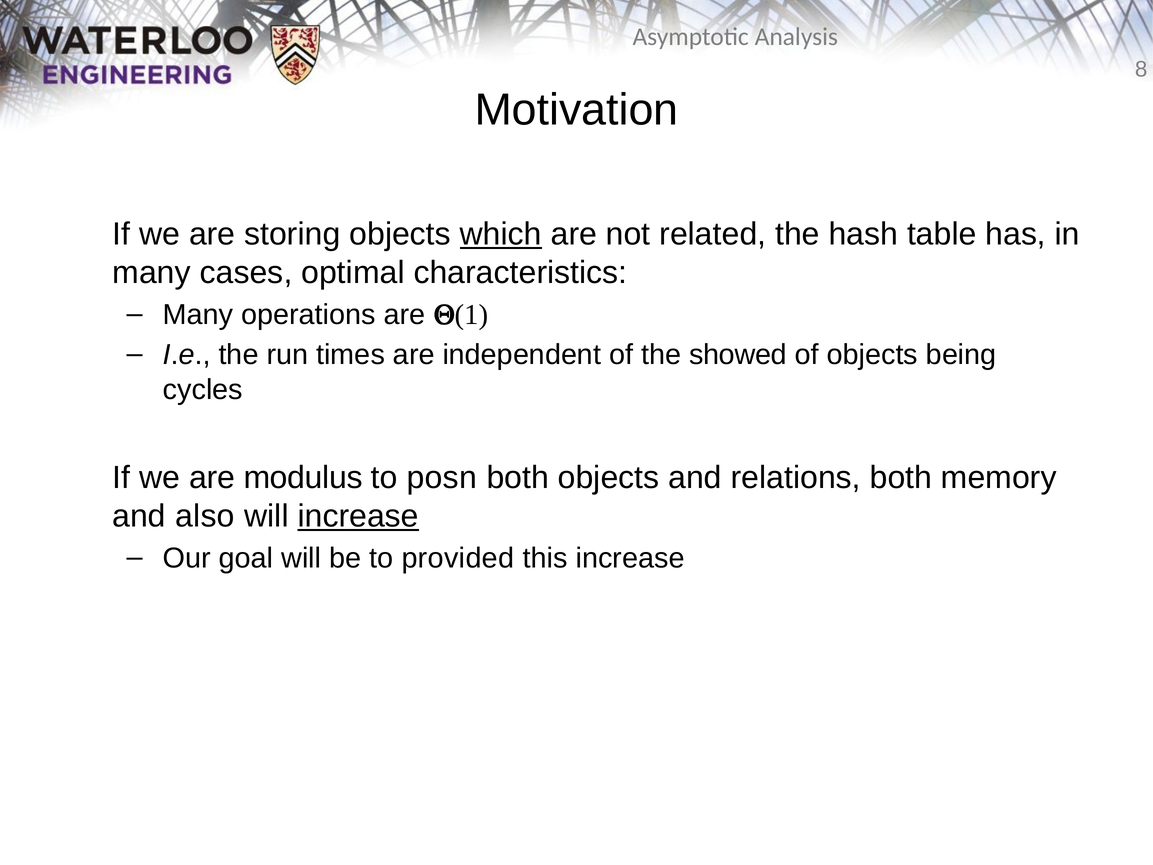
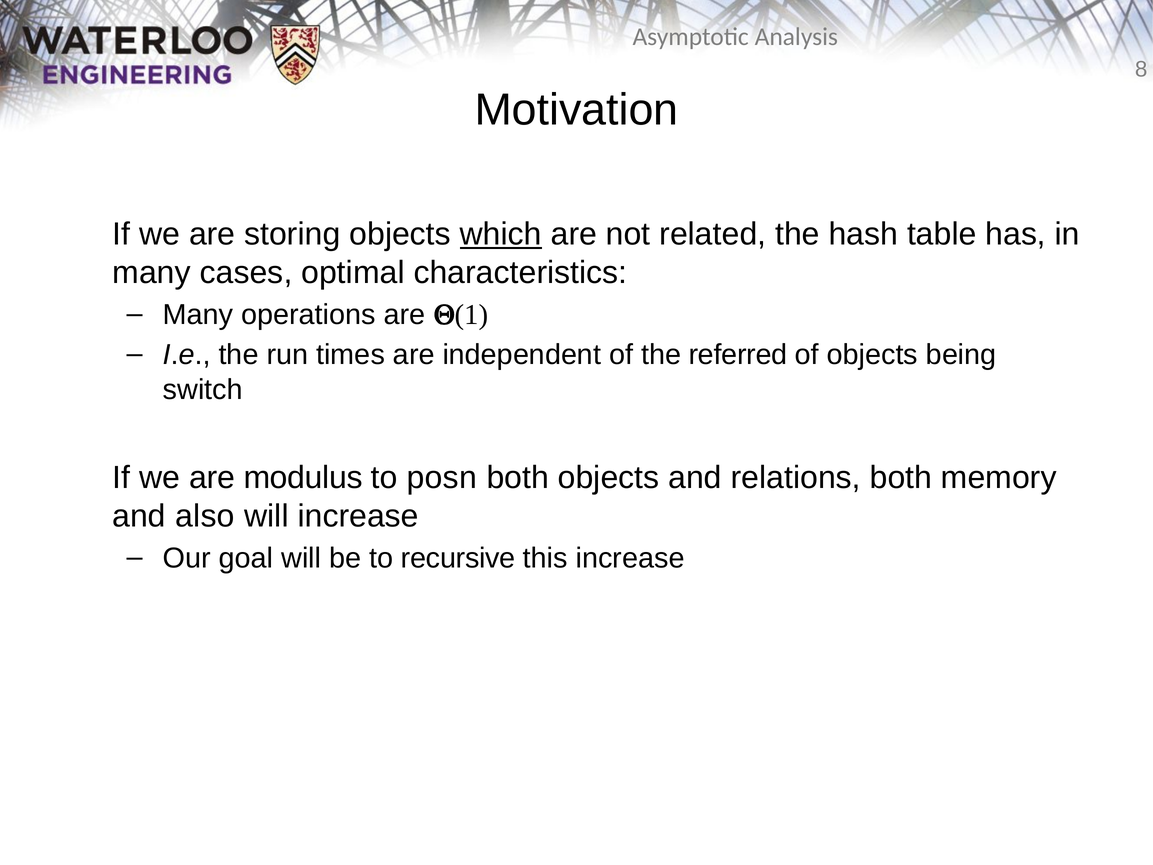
showed: showed -> referred (738, 355)
cycles: cycles -> switch (203, 389)
increase underline: present -> none (358, 516)
provided: provided -> recursive (458, 558)
